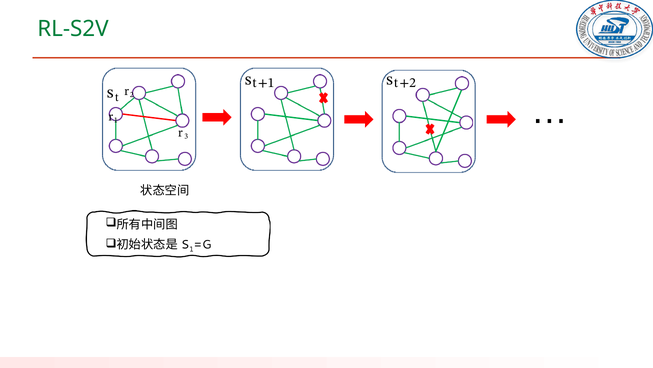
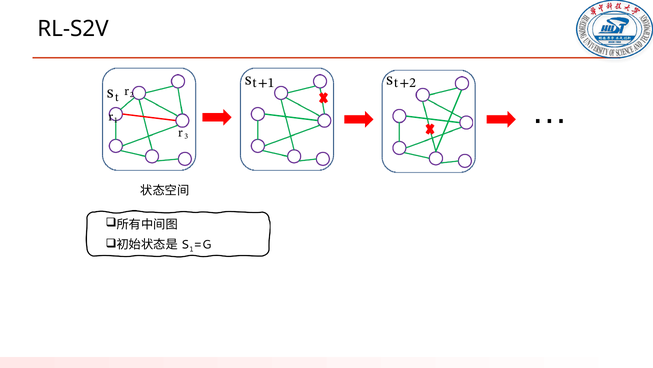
RL-S2V colour: green -> black (73, 29)
